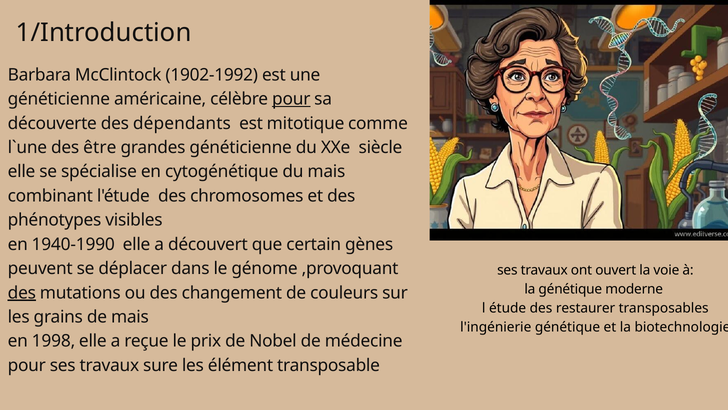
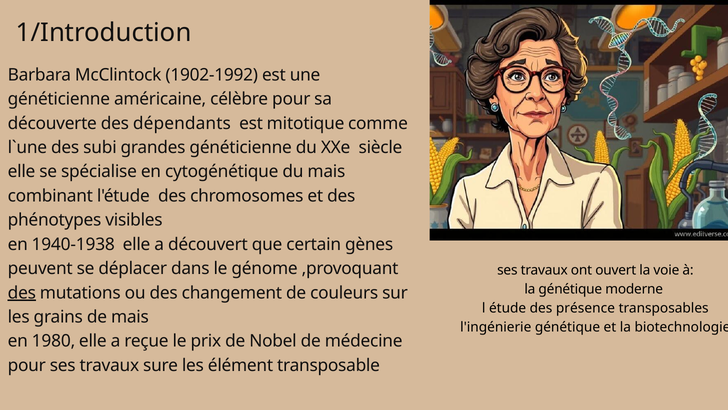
pour underline: present -> none (291, 99)
être: être -> subi (100, 147)
1940-1990: 1940-1990 -> 1940-1938 (73, 244)
restaurer: restaurer -> présence (585, 308)
1998: 1998 -> 1980 (54, 341)
